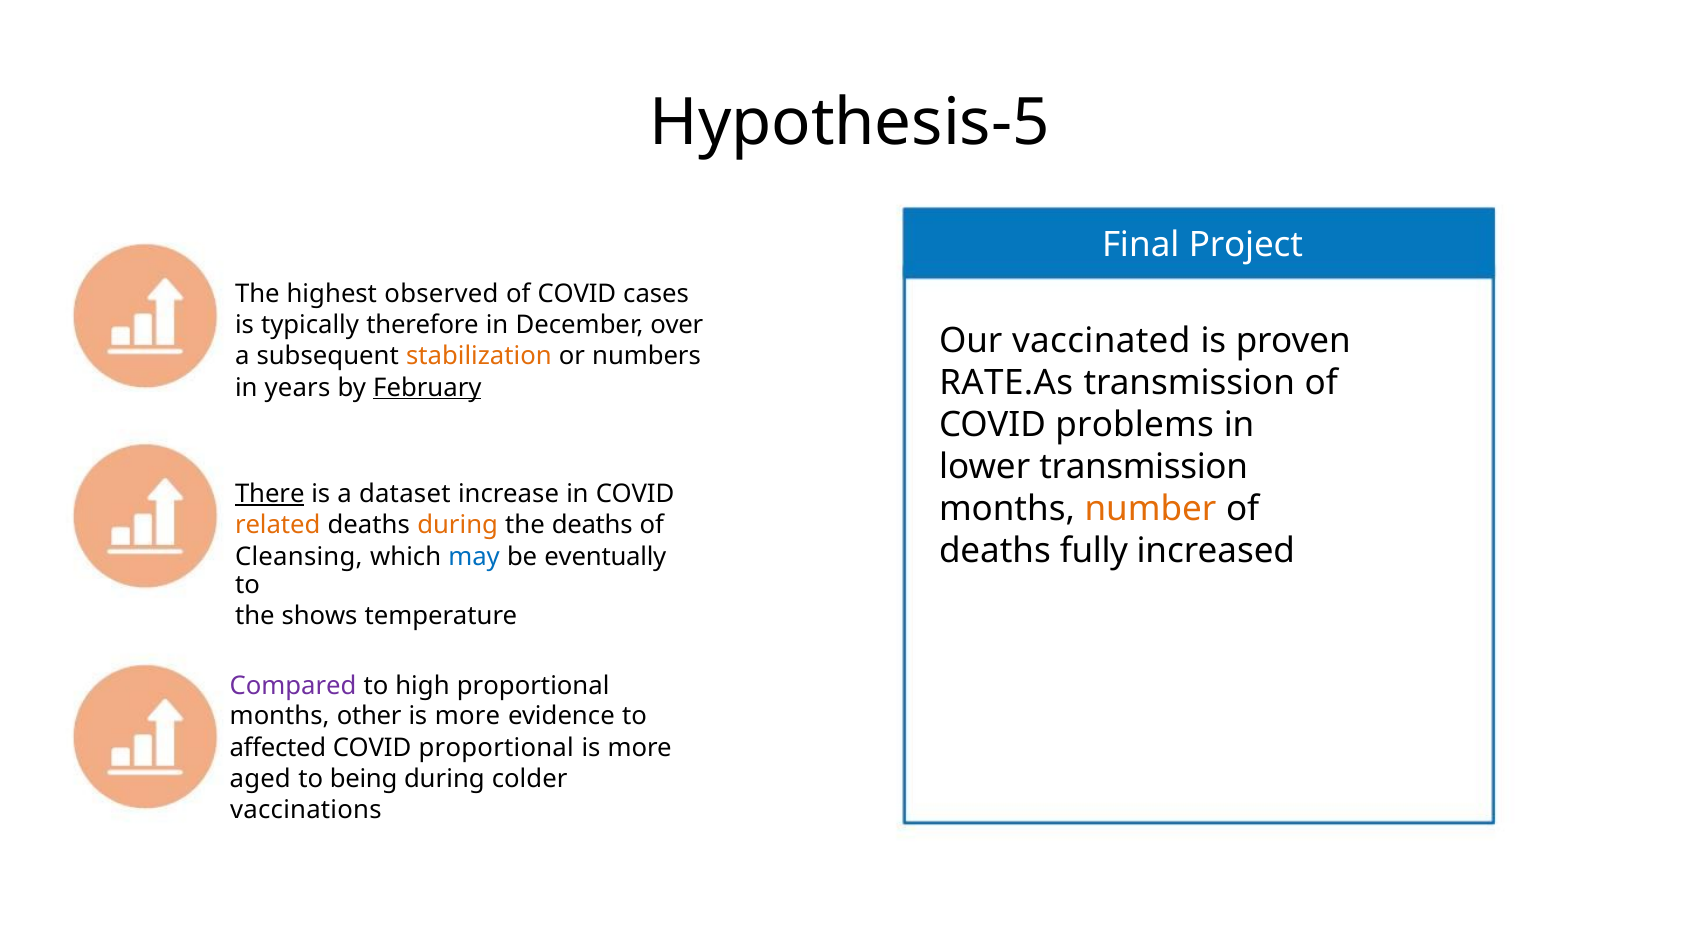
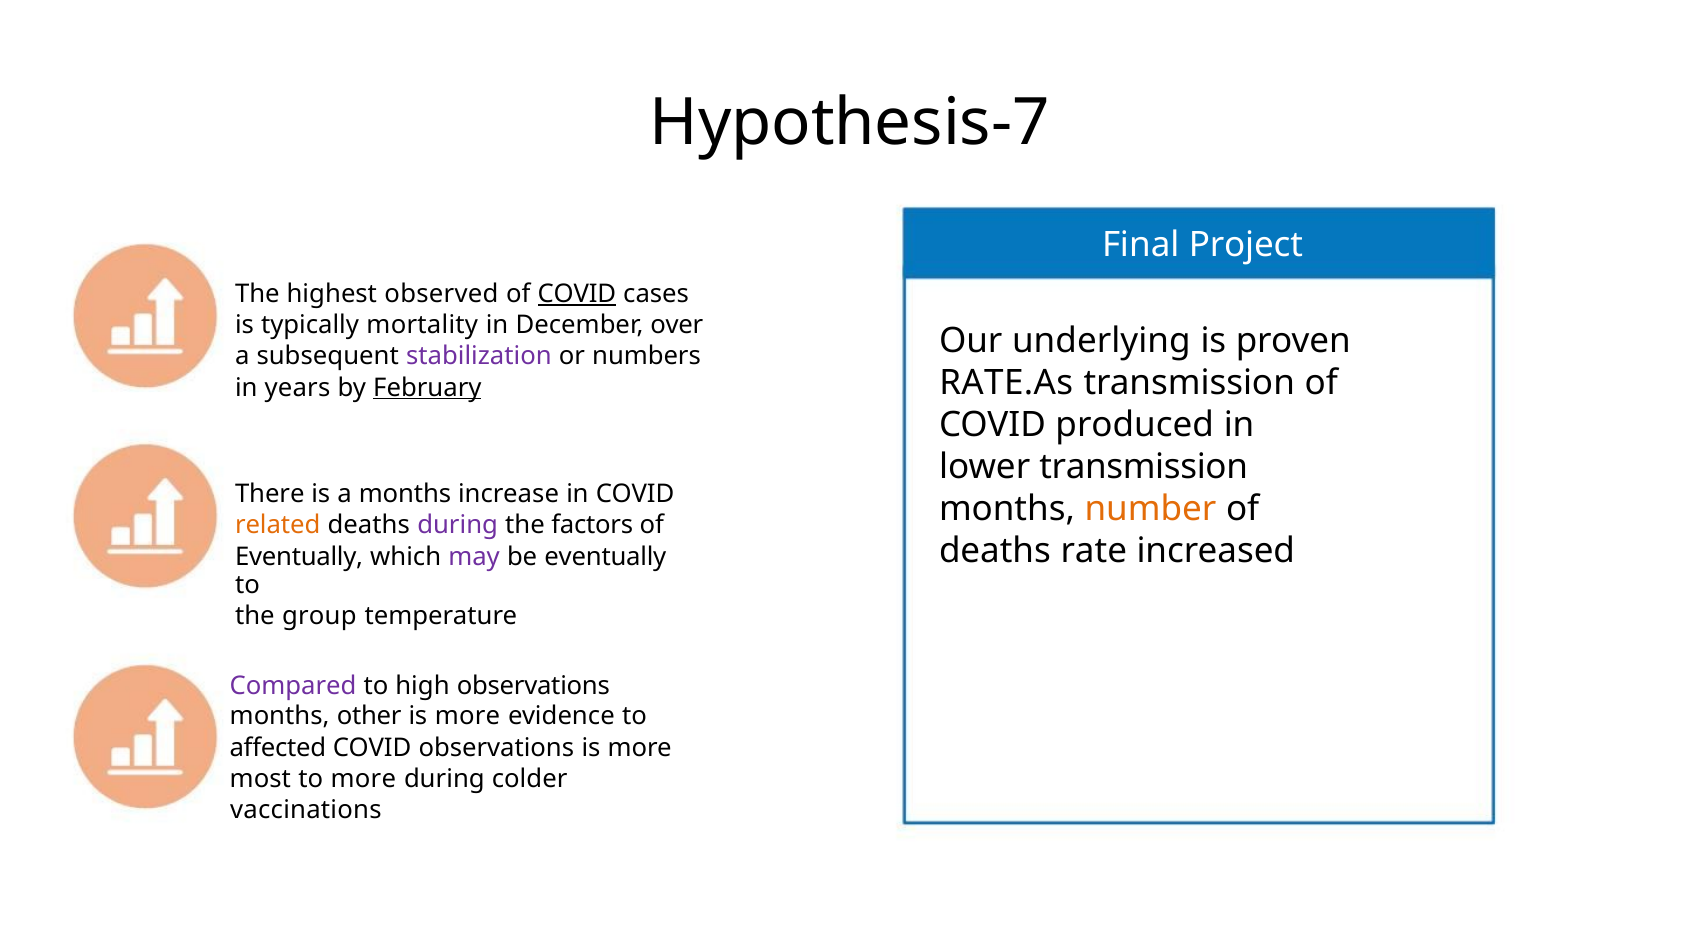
Hypothesis-5: Hypothesis-5 -> Hypothesis-7 (850, 123)
COVID underline: none -> present (577, 294)
therefore: therefore -> mortality (422, 325)
vaccinated: vaccinated -> underlying (1101, 341)
stabilization colour: orange -> purple (479, 356)
problems: problems -> produced (1135, 425)
There underline: present -> none (270, 494)
a dataset: dataset -> months (405, 494)
during colour: orange -> purple (458, 525)
the deaths: deaths -> factors (592, 525)
fully: fully -> rate (1094, 551)
Cleansing: Cleansing -> Eventually (299, 557)
may colour: blue -> purple (474, 557)
shows: shows -> group (319, 616)
high proportional: proportional -> observations (533, 686)
COVID proportional: proportional -> observations (496, 749)
aged: aged -> most (260, 779)
to being: being -> more (363, 779)
